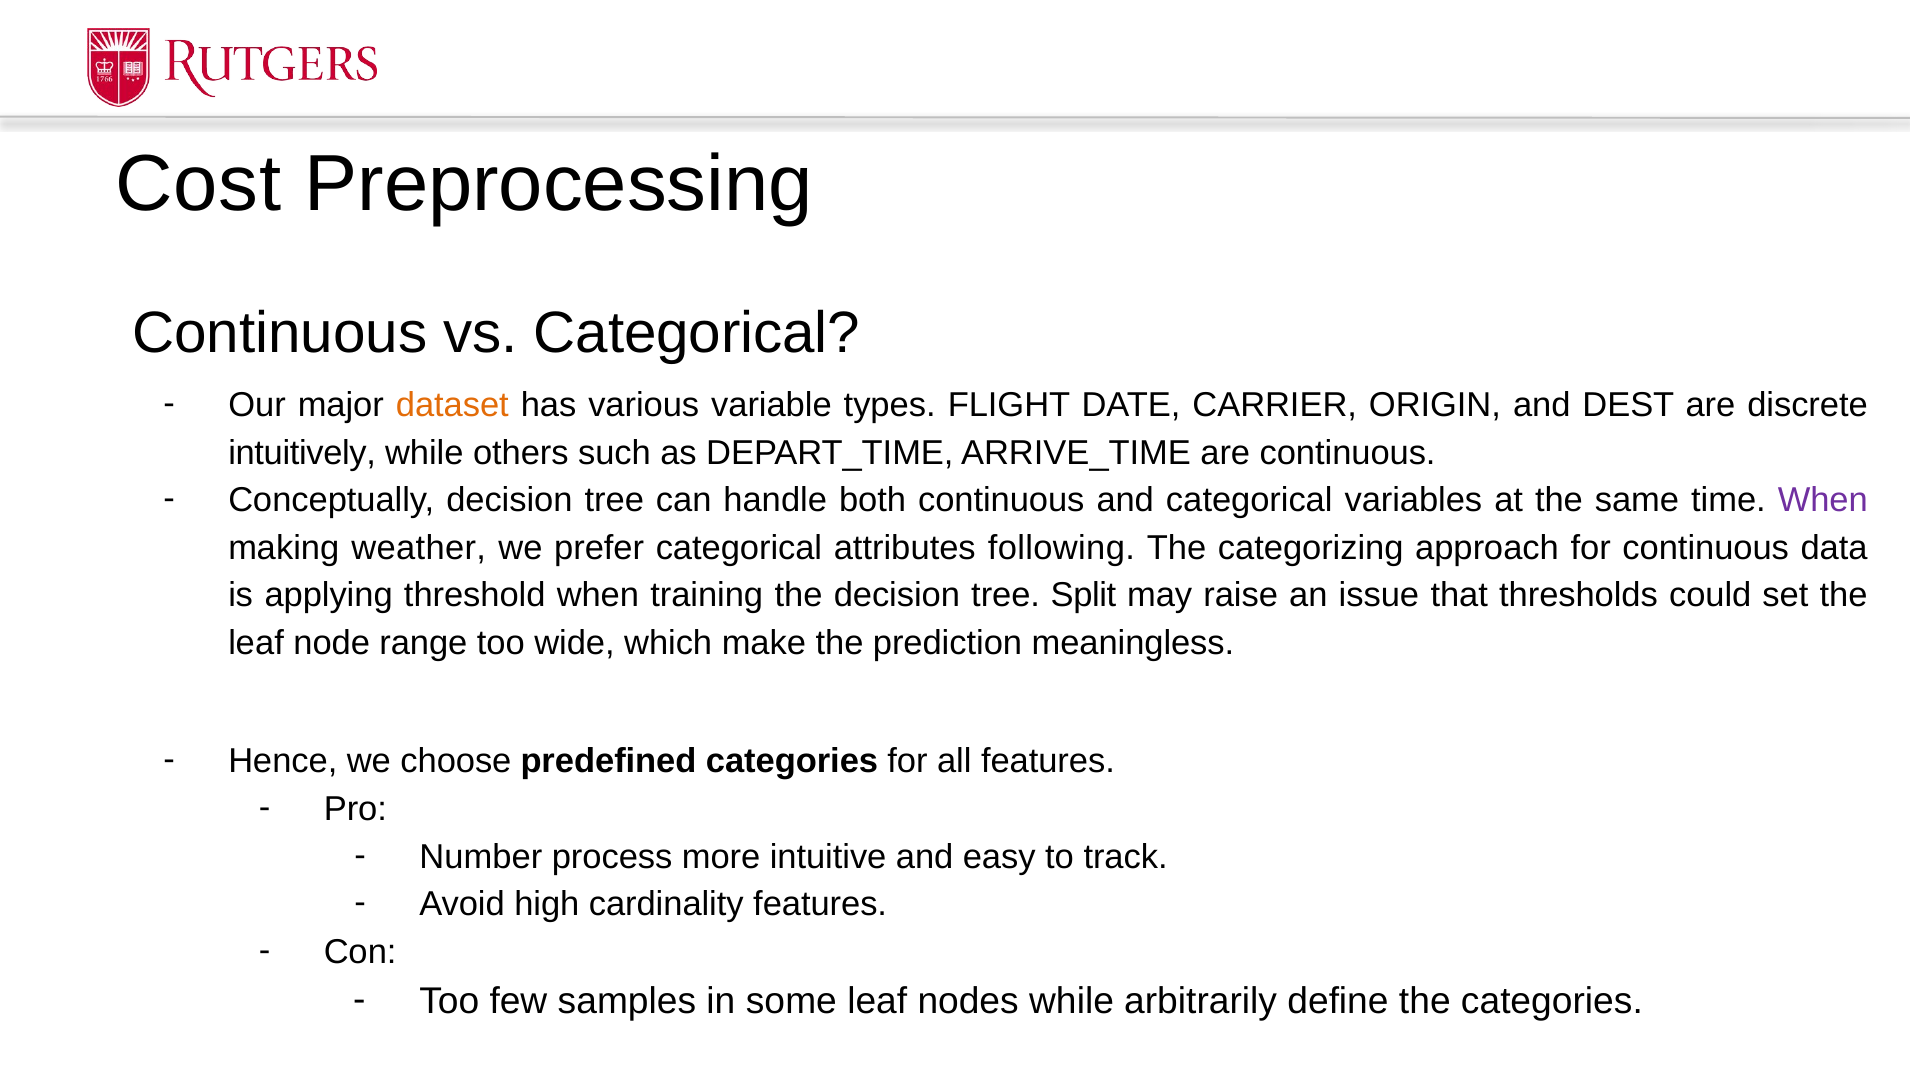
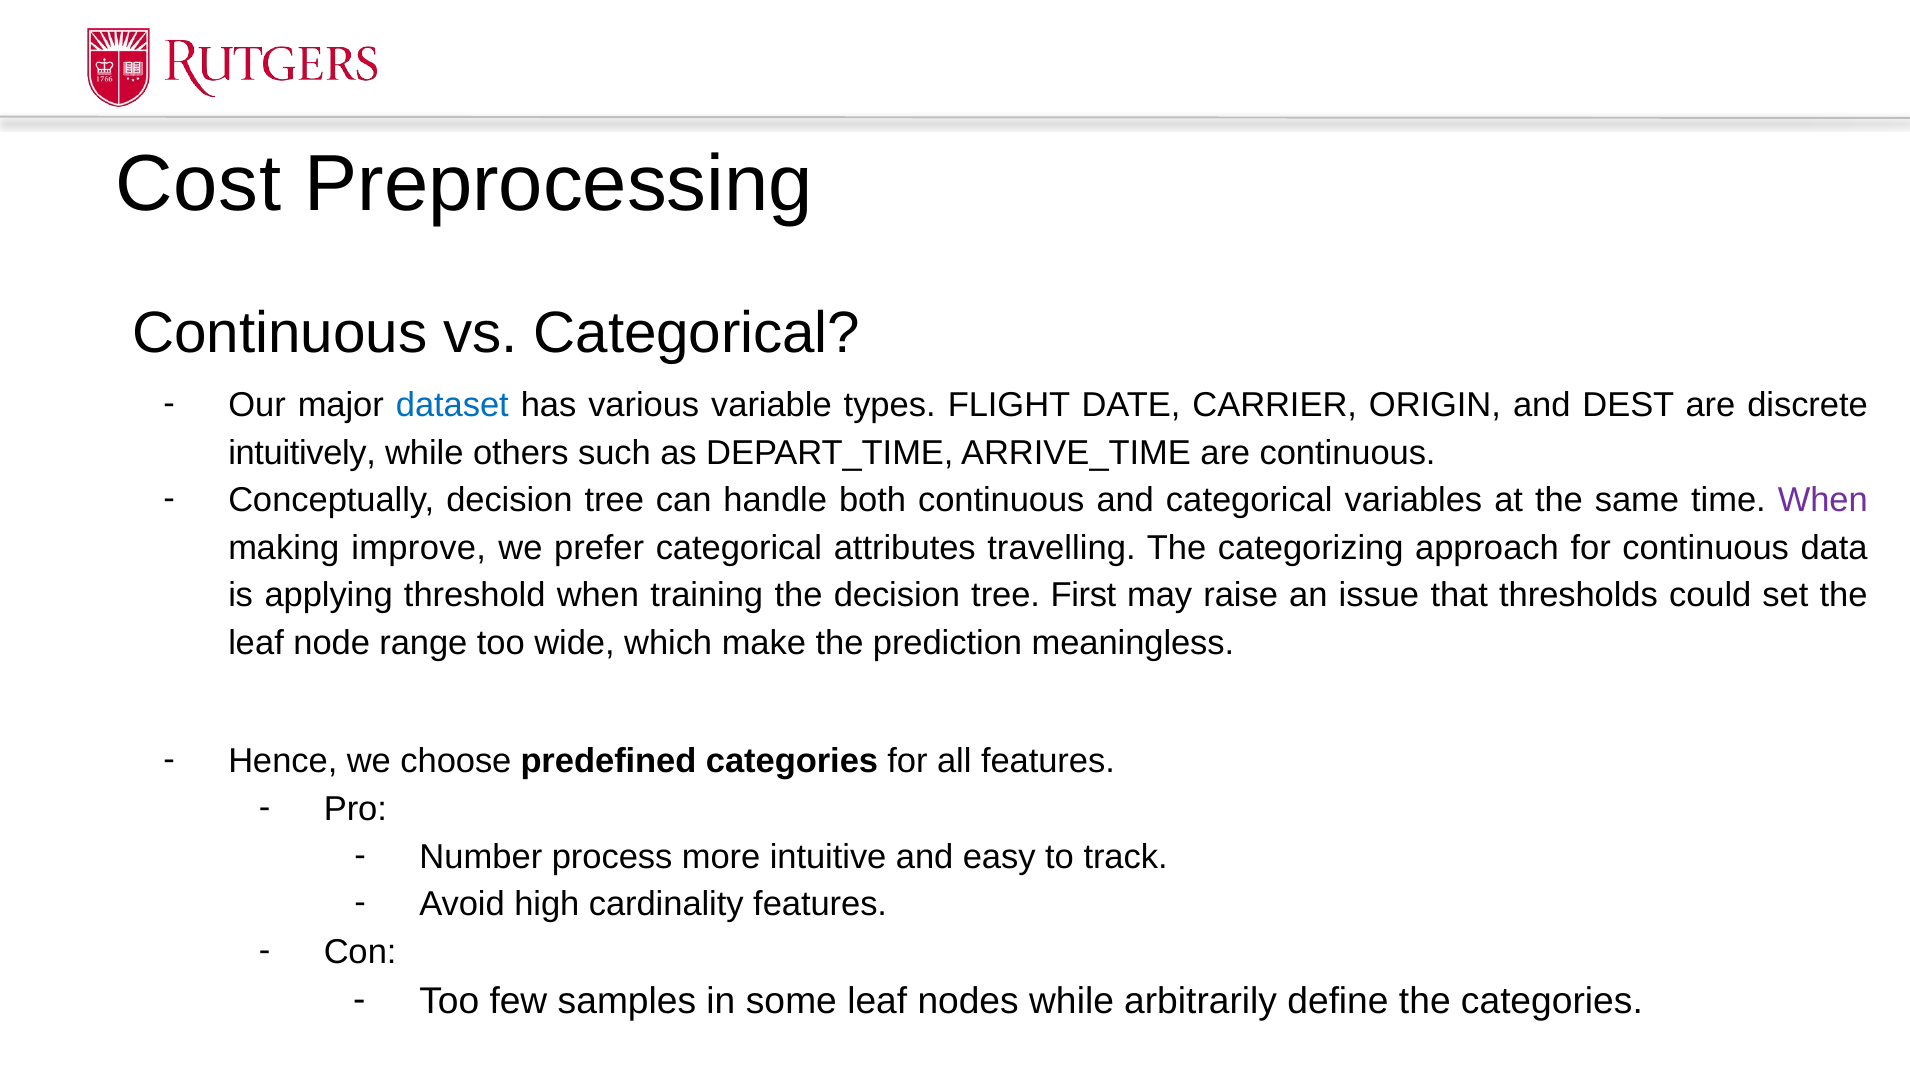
dataset colour: orange -> blue (452, 405)
weather: weather -> improve (419, 548)
following: following -> travelling (1062, 548)
Split: Split -> First (1083, 596)
